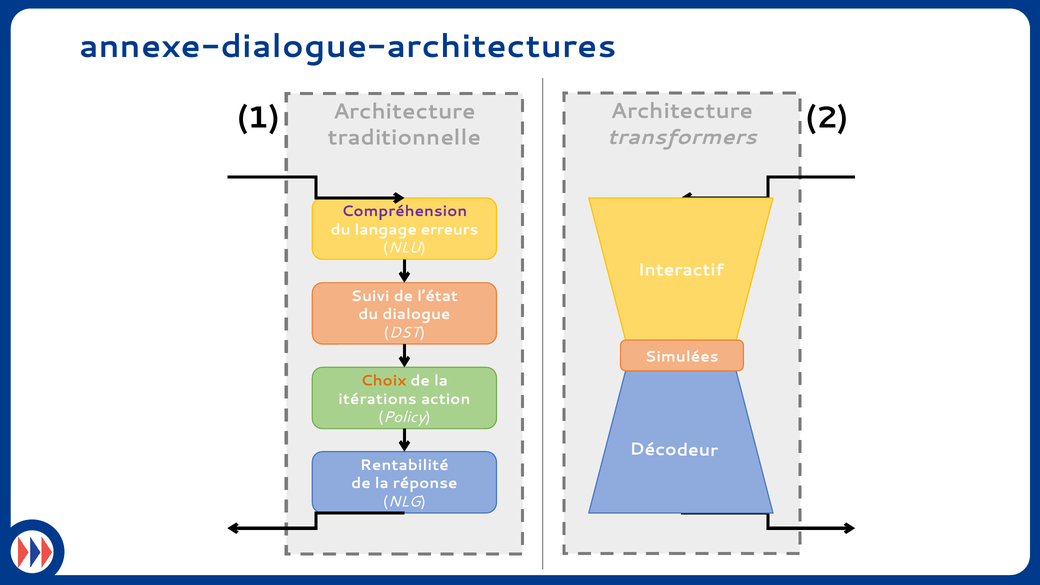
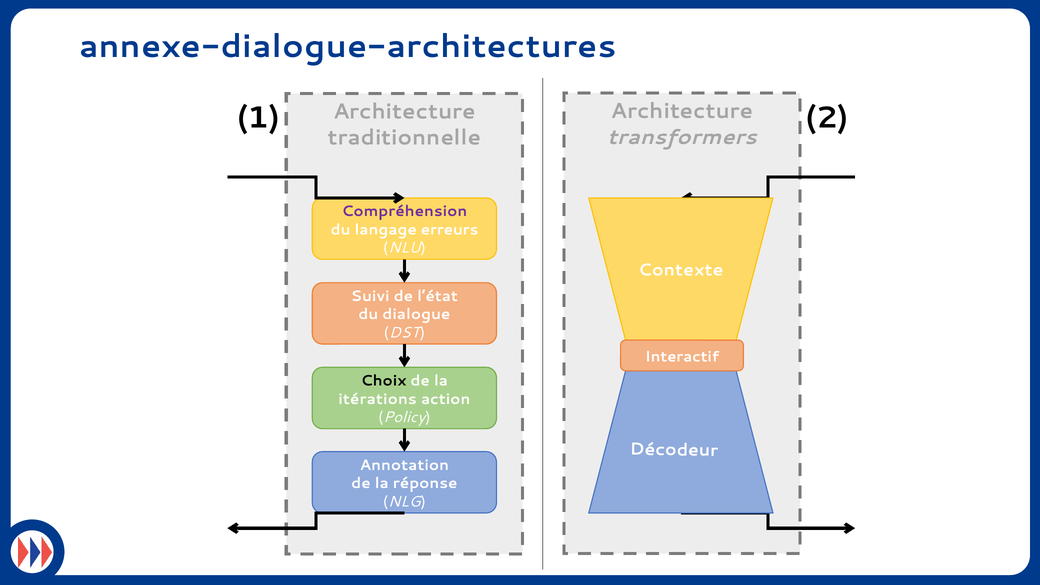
Interactif: Interactif -> Contexte (681, 270)
Simulées: Simulées -> Interactif (682, 356)
Choix colour: orange -> black (383, 381)
Rentabilité: Rentabilité -> Annotation (404, 465)
